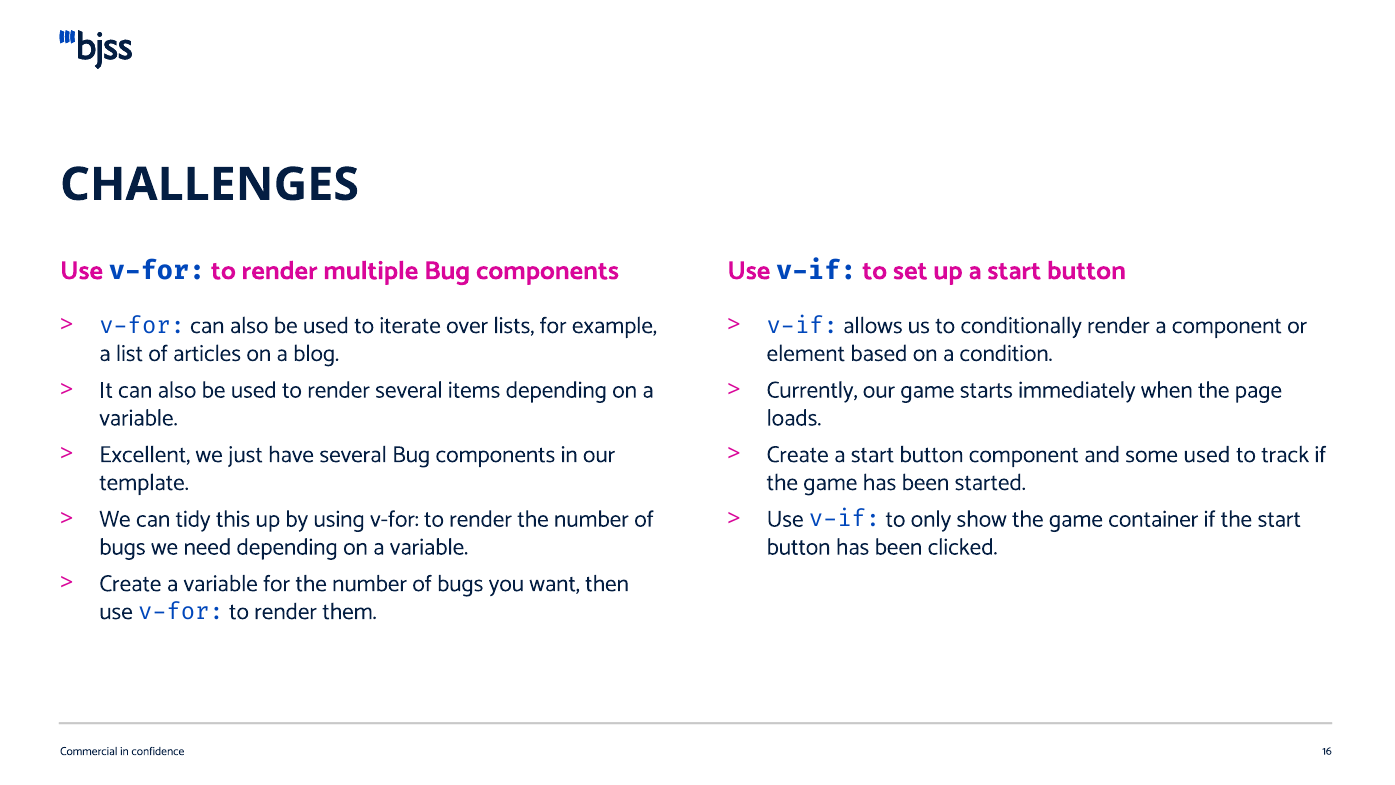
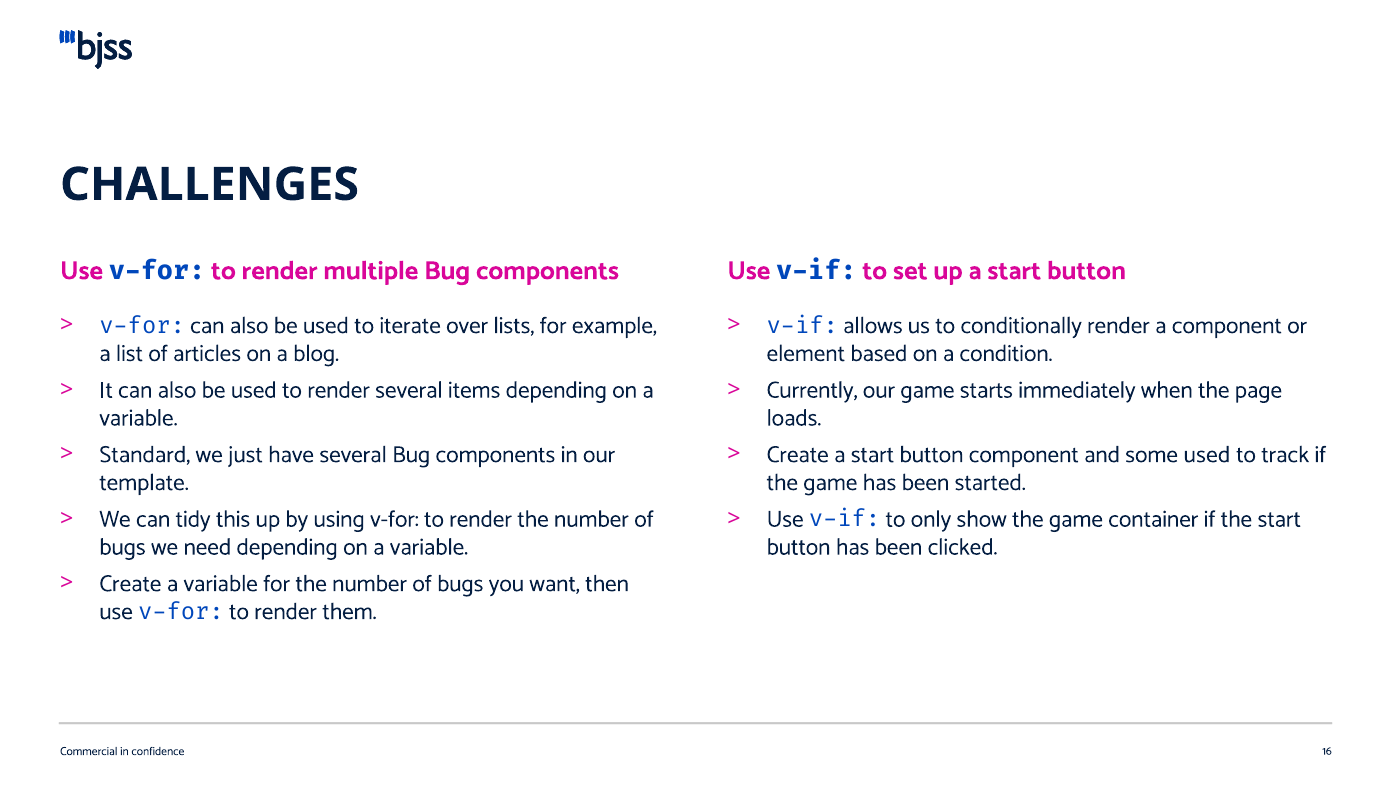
Excellent: Excellent -> Standard (145, 454)
